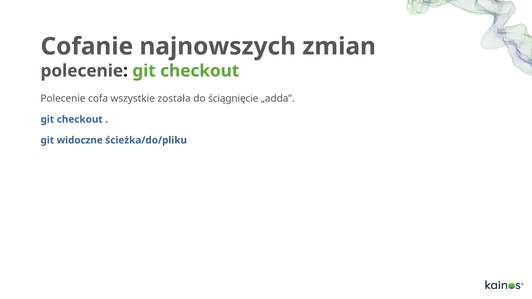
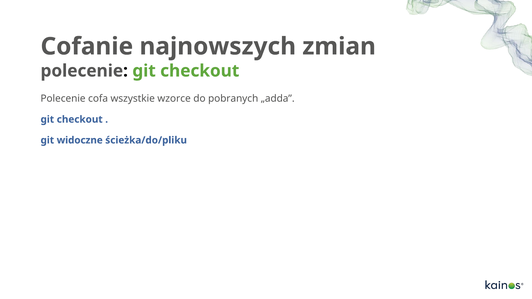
została: została -> wzorce (174, 99)
ściągnięcie: ściągnięcie -> pobranych (233, 99)
